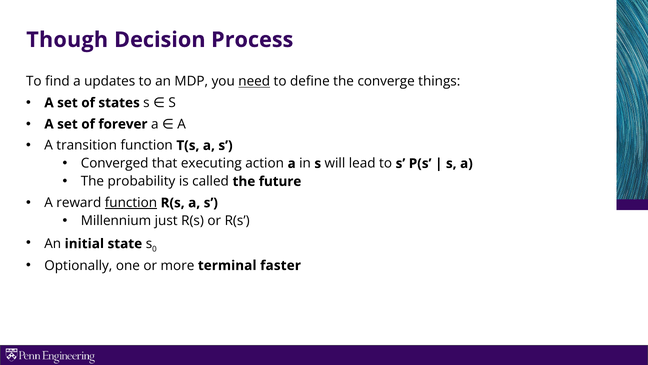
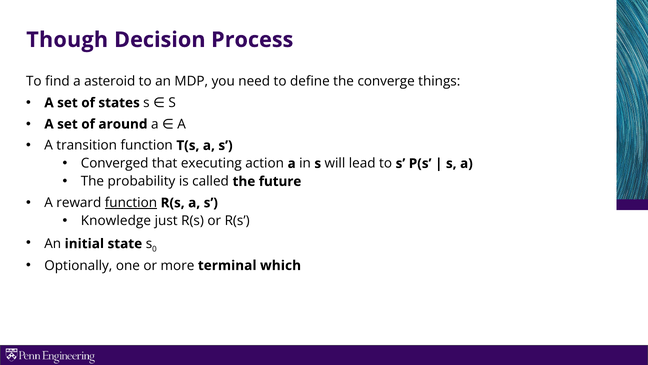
updates: updates -> asteroid (110, 81)
need underline: present -> none (254, 81)
forever: forever -> around (123, 124)
Millennium: Millennium -> Knowledge (116, 220)
faster: faster -> which (281, 265)
